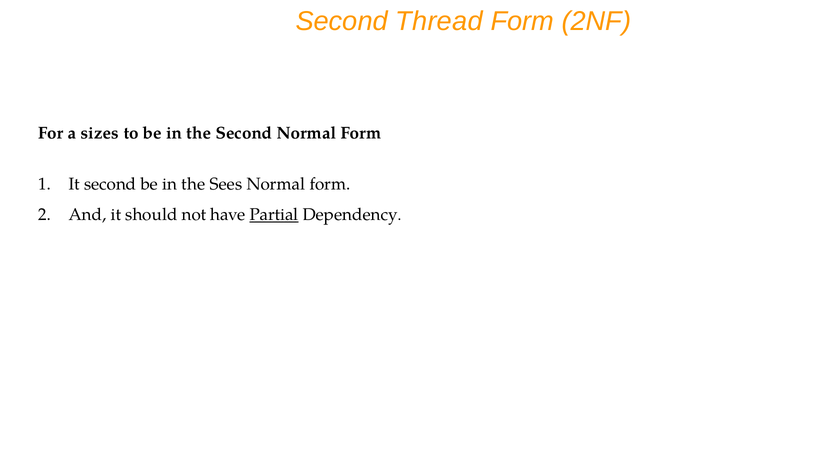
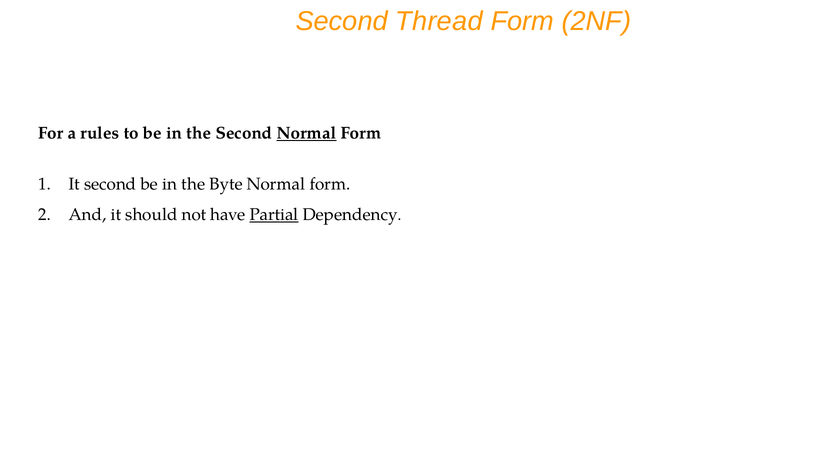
sizes: sizes -> rules (100, 133)
Normal underline: none -> present (306, 133)
Sees: Sees -> Byte (226, 184)
